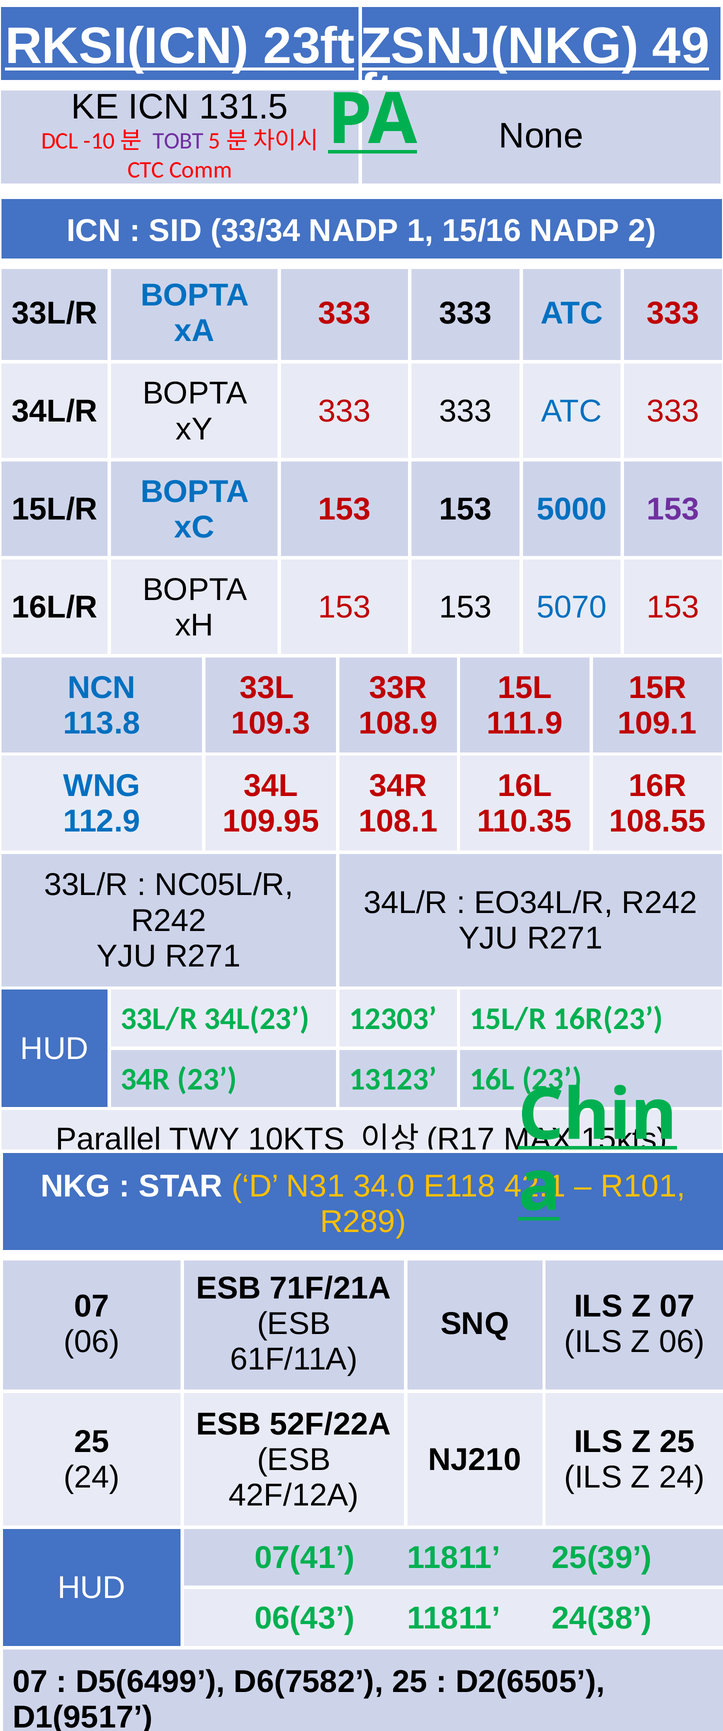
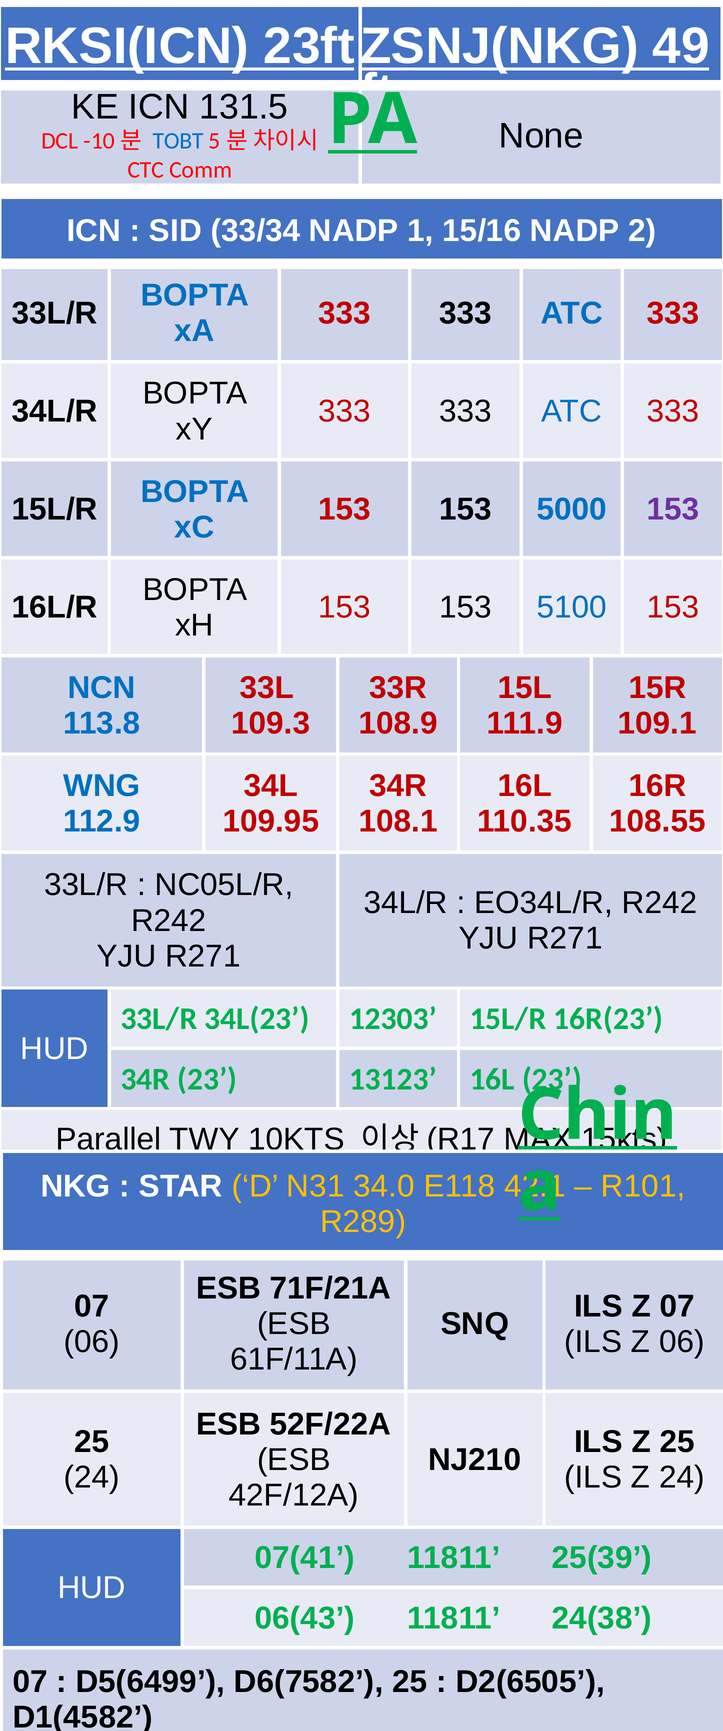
TOBT colour: purple -> blue (178, 141)
5070: 5070 -> 5100 (572, 607)
D1(9517: D1(9517 -> D1(4582 (83, 1716)
